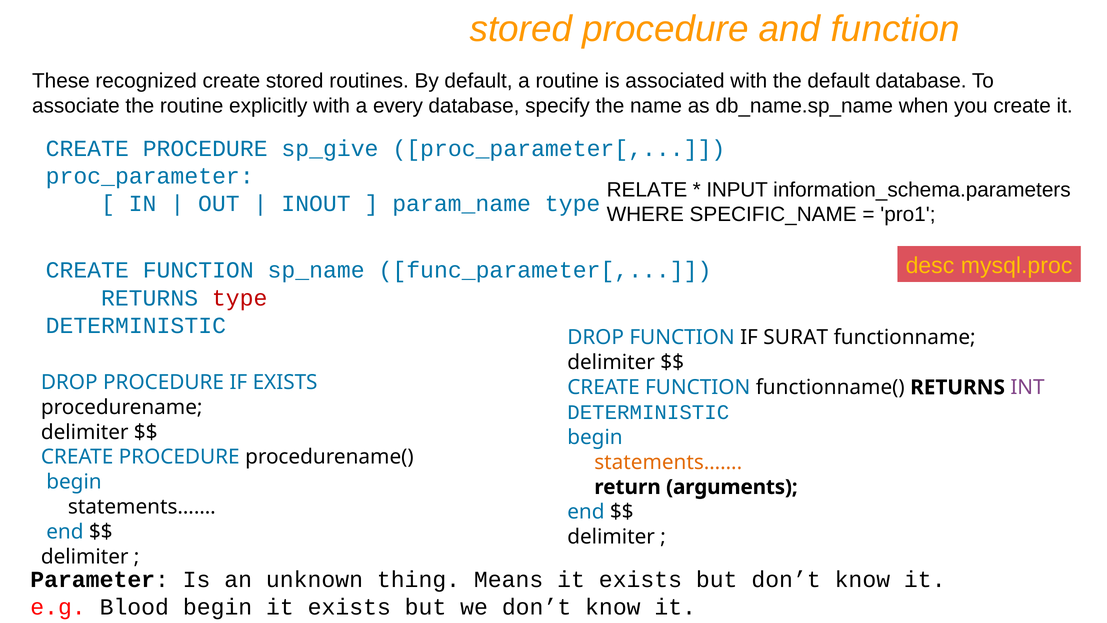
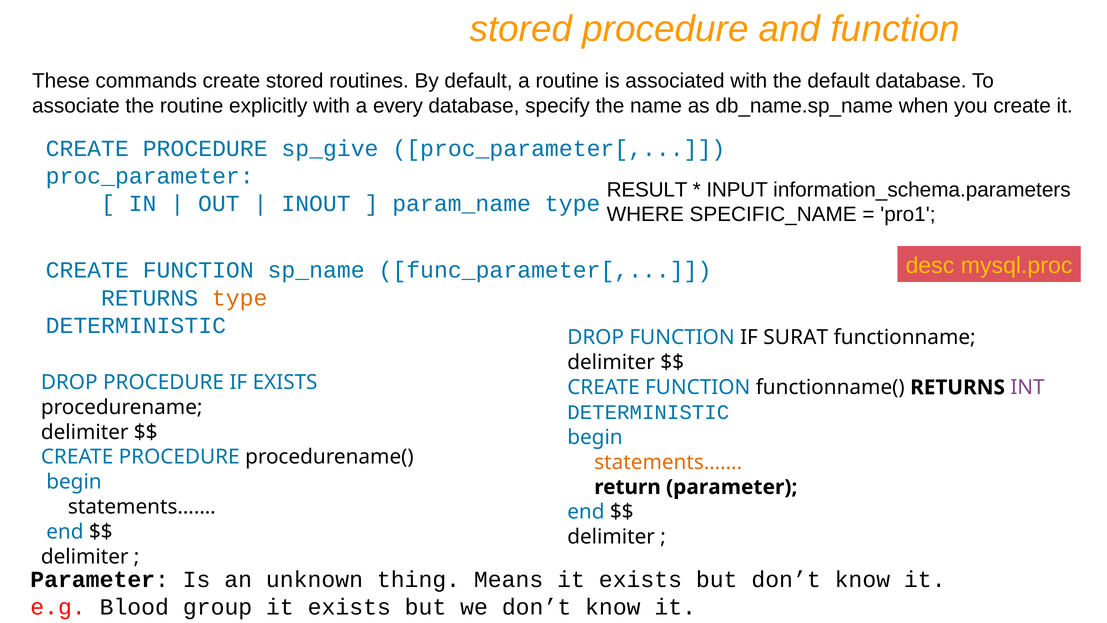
recognized: recognized -> commands (146, 81)
RELATE: RELATE -> RESULT (647, 190)
type colour: red -> orange (240, 298)
return arguments: arguments -> parameter (732, 487)
Blood begin: begin -> group (218, 607)
